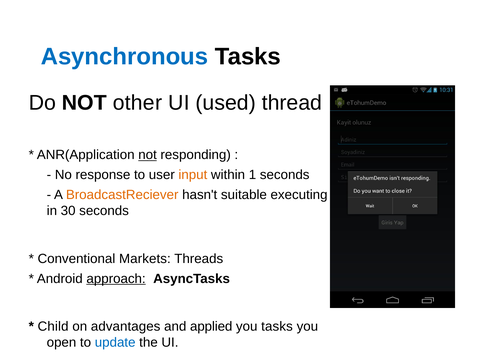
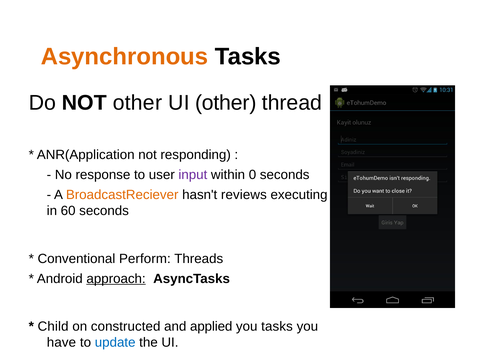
Asynchronous colour: blue -> orange (124, 57)
UI used: used -> other (226, 103)
not underline: present -> none (148, 155)
input colour: orange -> purple (193, 175)
1: 1 -> 0 (252, 175)
suitable: suitable -> reviews (244, 195)
30: 30 -> 60 (68, 211)
Markets: Markets -> Perform (145, 259)
advantages: advantages -> constructed (126, 327)
open: open -> have (61, 343)
